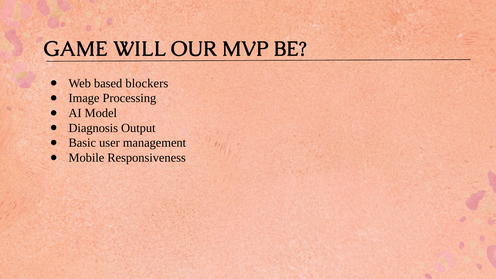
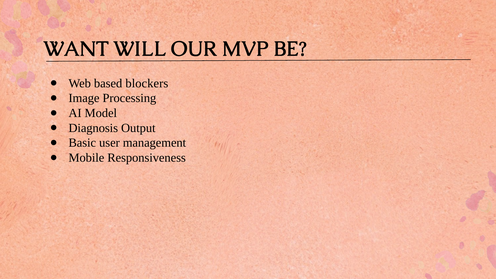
GAME: GAME -> WANT (76, 49)
